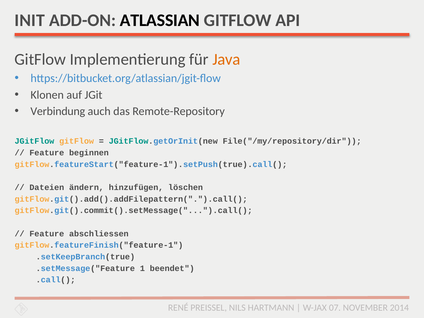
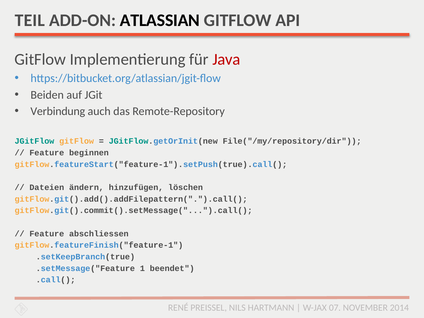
INIT: INIT -> TEIL (30, 20)
Java colour: orange -> red (226, 59)
Klonen: Klonen -> Beiden (47, 95)
